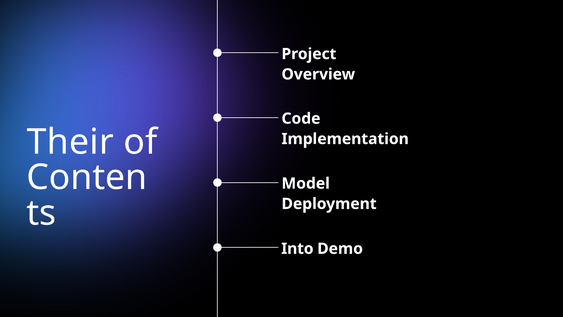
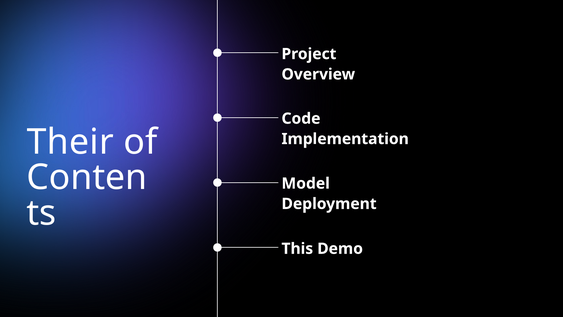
Into: Into -> This (297, 248)
